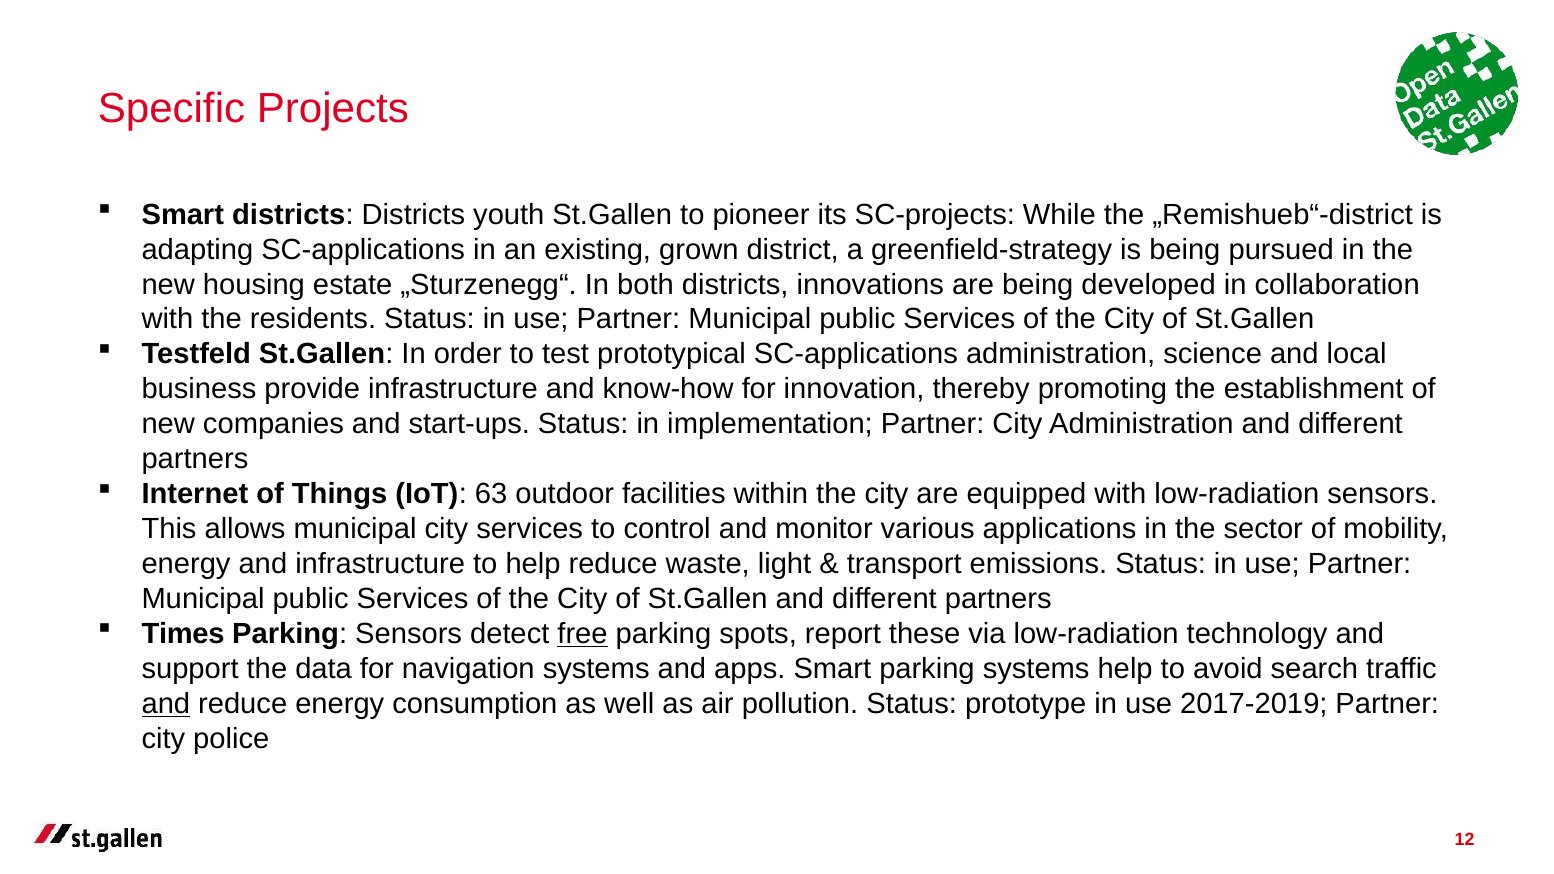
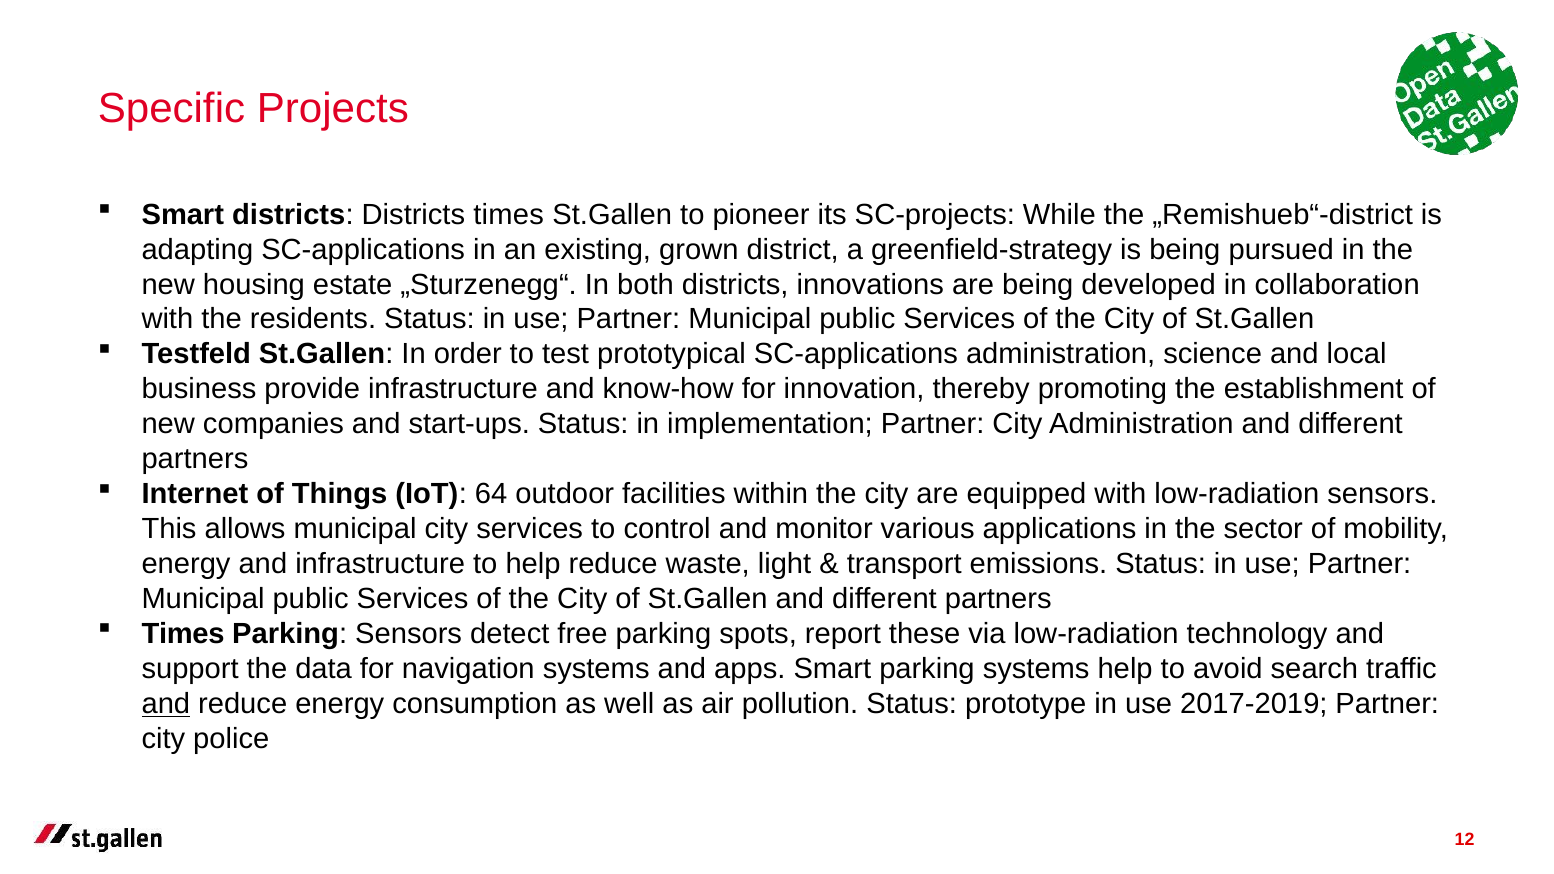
Districts youth: youth -> times (509, 215)
63: 63 -> 64 (491, 494)
free underline: present -> none (583, 634)
